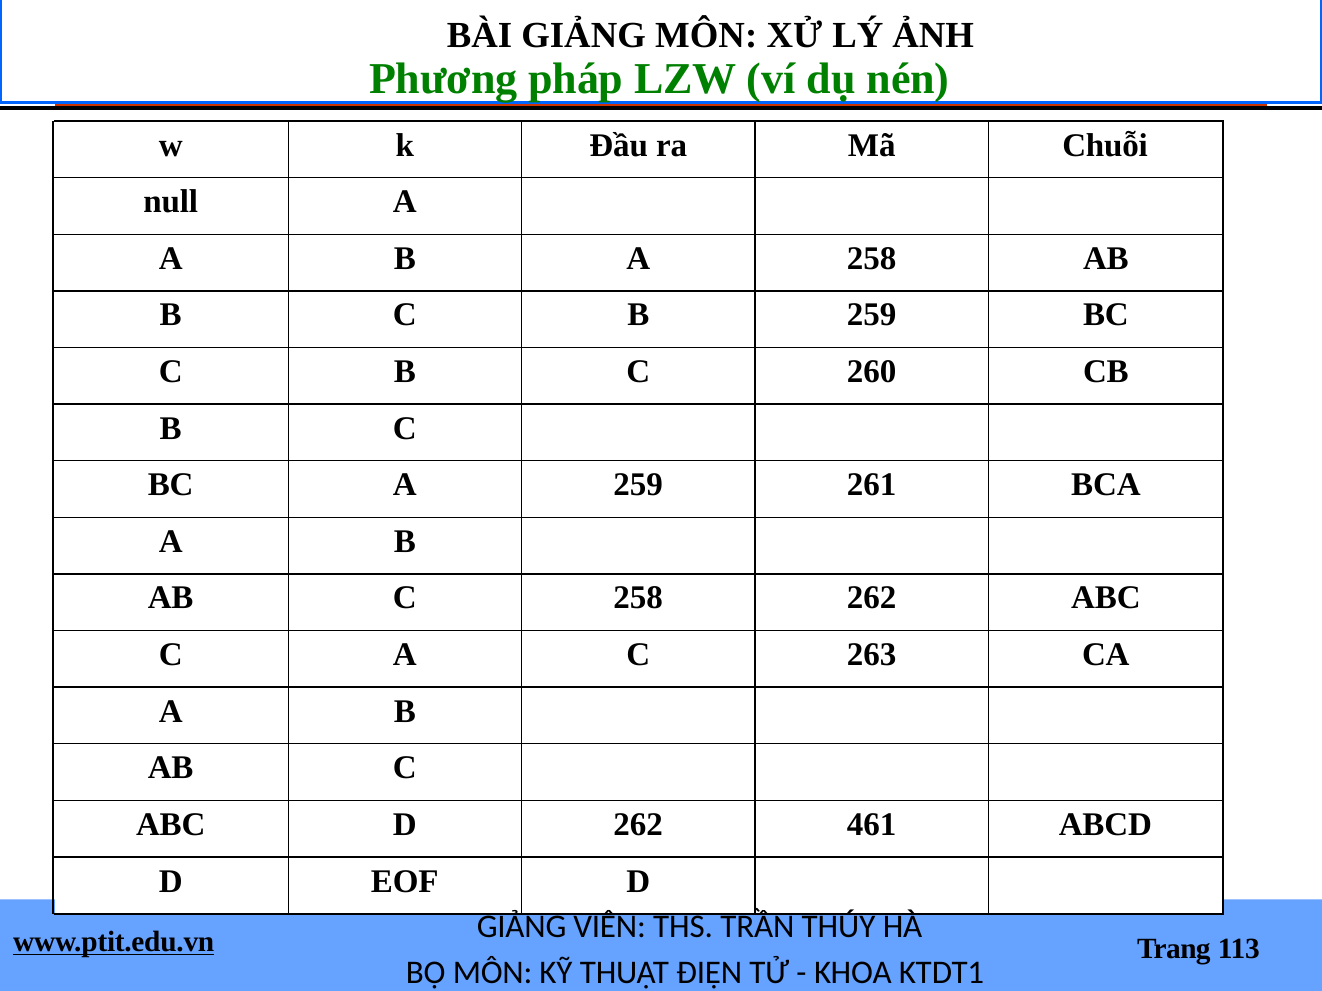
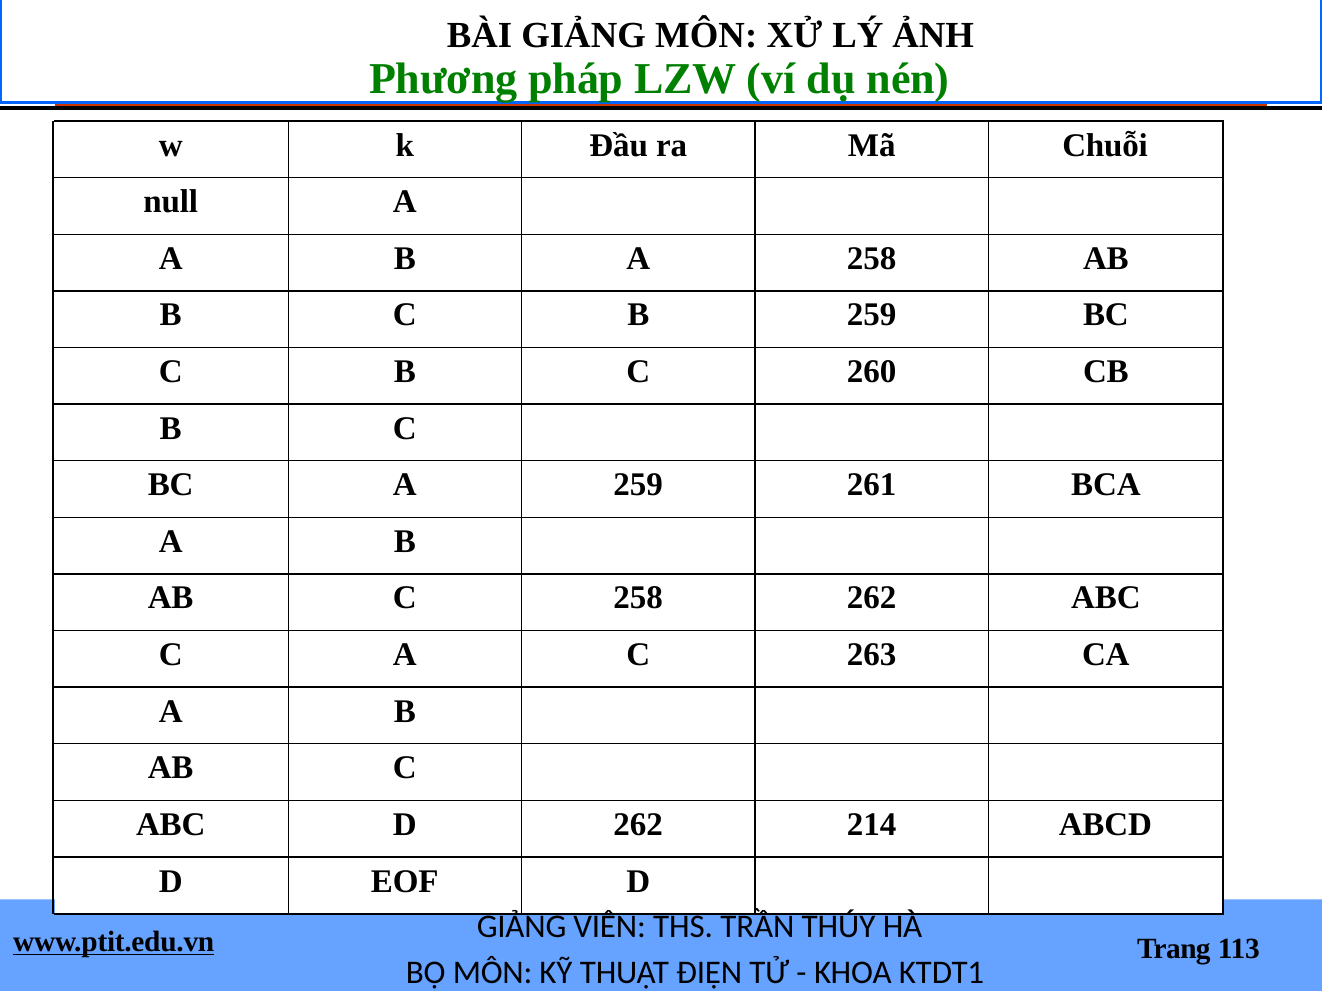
461: 461 -> 214 (872, 825)
